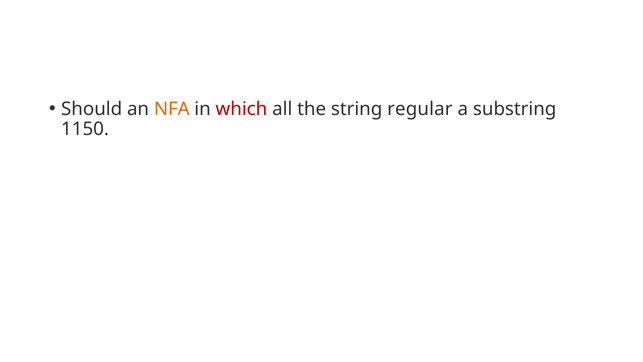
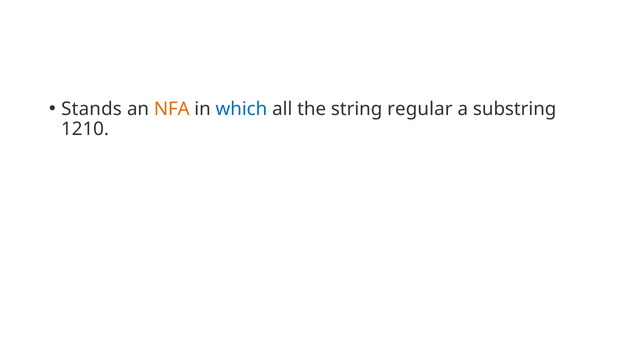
Should: Should -> Stands (92, 109)
which colour: red -> blue (241, 109)
1150: 1150 -> 1210 (85, 129)
